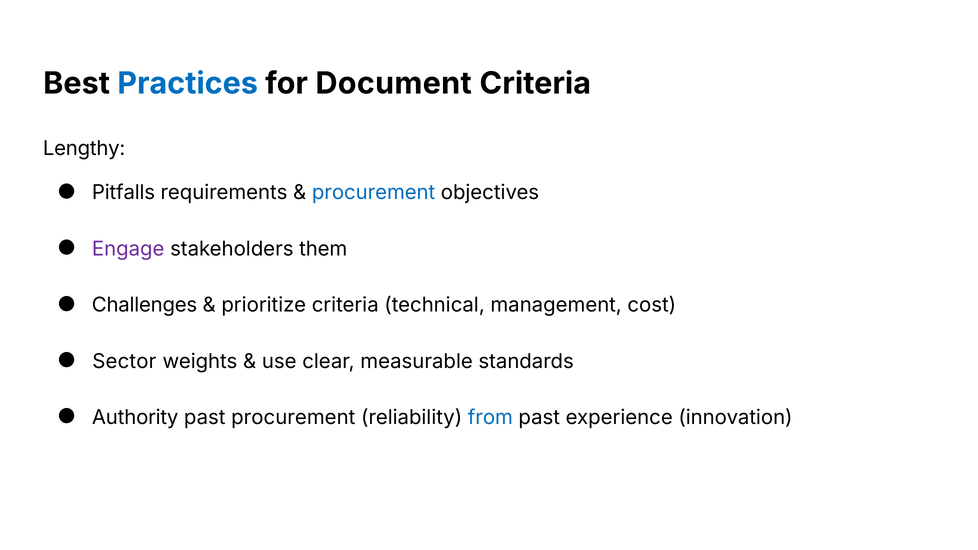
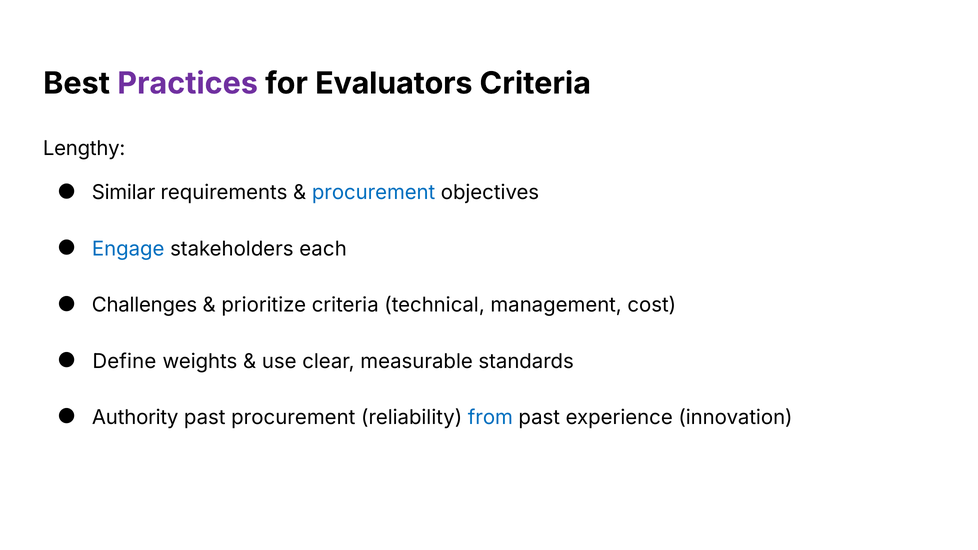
Practices colour: blue -> purple (188, 83)
Document: Document -> Evaluators (394, 83)
Pitfalls: Pitfalls -> Similar (124, 193)
Engage colour: purple -> blue (128, 249)
them: them -> each (323, 249)
Sector: Sector -> Define (124, 361)
